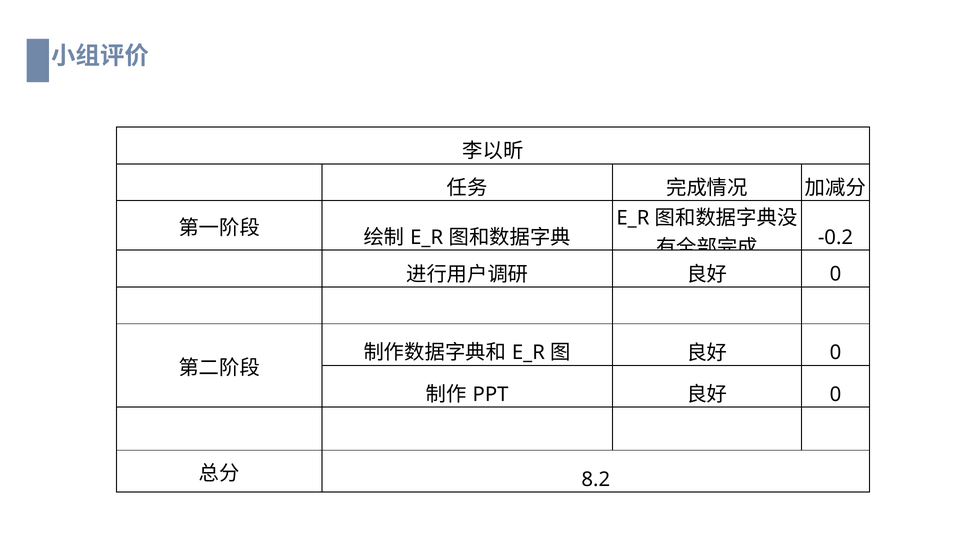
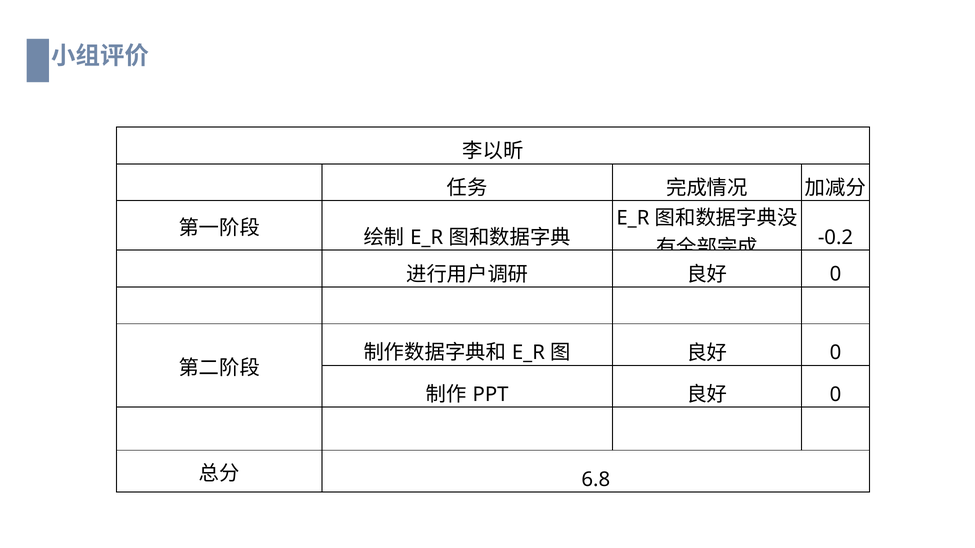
8.2: 8.2 -> 6.8 (596, 480)
